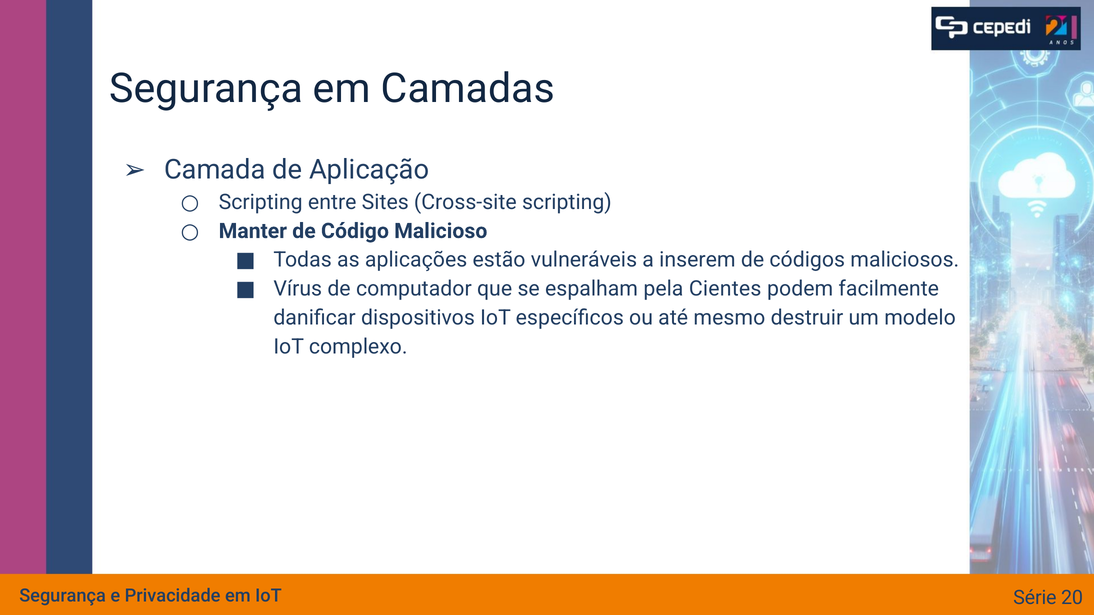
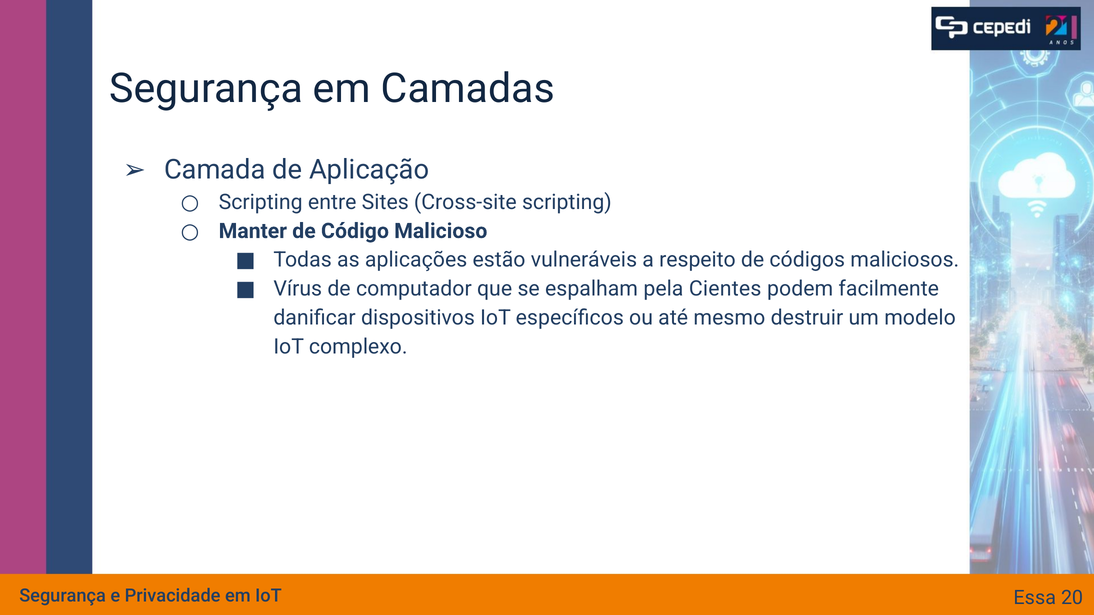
inserem: inserem -> respeito (697, 260)
Série: Série -> Essa (1035, 598)
